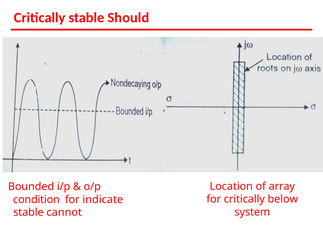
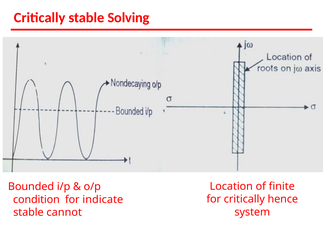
Should: Should -> Solving (129, 18)
array: array -> finite (282, 186)
below: below -> hence (283, 199)
